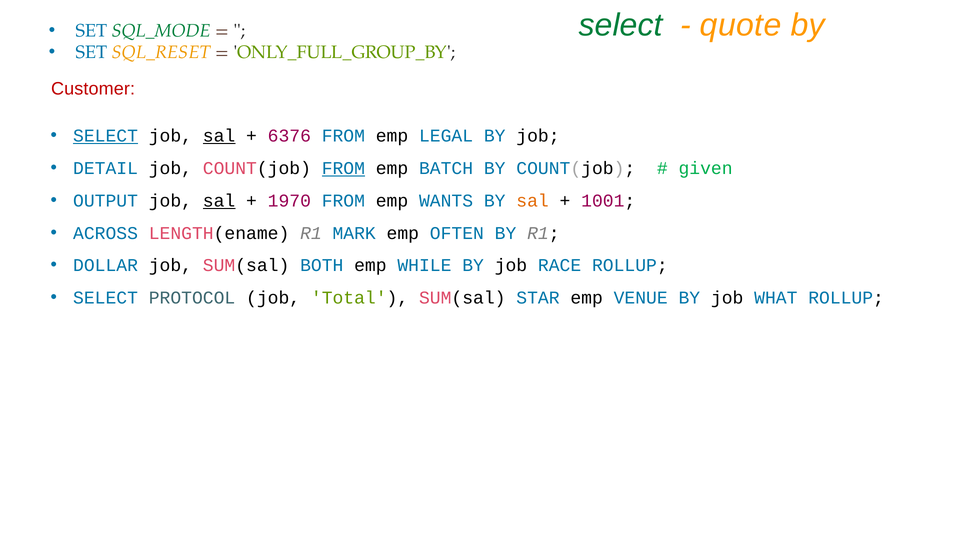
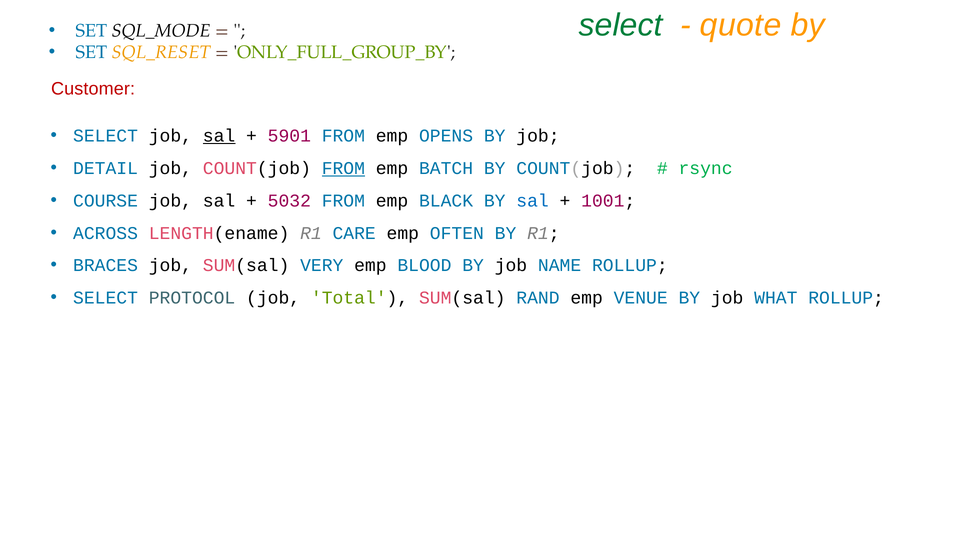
SQL_MODE colour: green -> black (161, 31)
SELECT underline: present -> none (106, 136)
6376: 6376 -> 5901 (289, 136)
LEGAL: LEGAL -> OPENS (446, 136)
given: given -> rsync (706, 168)
OUTPUT: OUTPUT -> COURSE (106, 201)
sal underline: present -> none (219, 201)
1970: 1970 -> 5032 (289, 201)
WANTS: WANTS -> BLACK (446, 201)
sal colour: orange -> blue (533, 201)
MARK: MARK -> CARE (354, 233)
DOLLAR: DOLLAR -> BRACES (106, 266)
BOTH: BOTH -> VERY (322, 266)
WHILE: WHILE -> BLOOD (424, 266)
RACE: RACE -> NAME (560, 266)
STAR: STAR -> RAND (538, 298)
